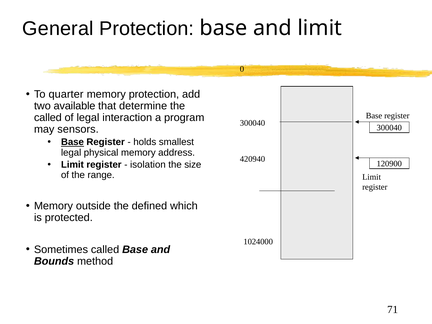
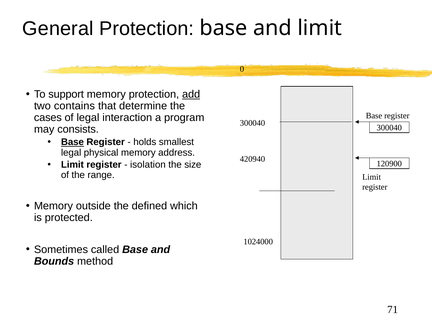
quarter: quarter -> support (66, 94)
add underline: none -> present (191, 94)
available: available -> contains (74, 106)
called: called -> cases (48, 118)
sensors: sensors -> consists (78, 129)
